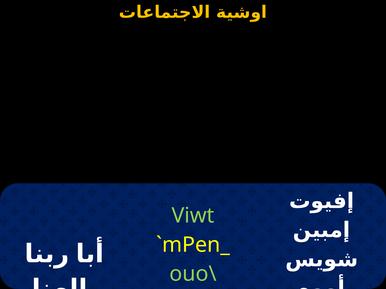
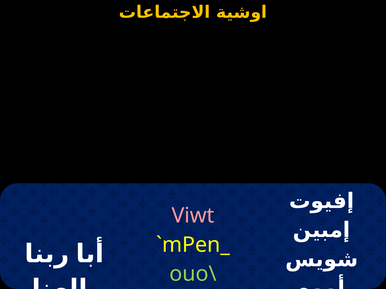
Viwt colour: light green -> pink (193, 216)
